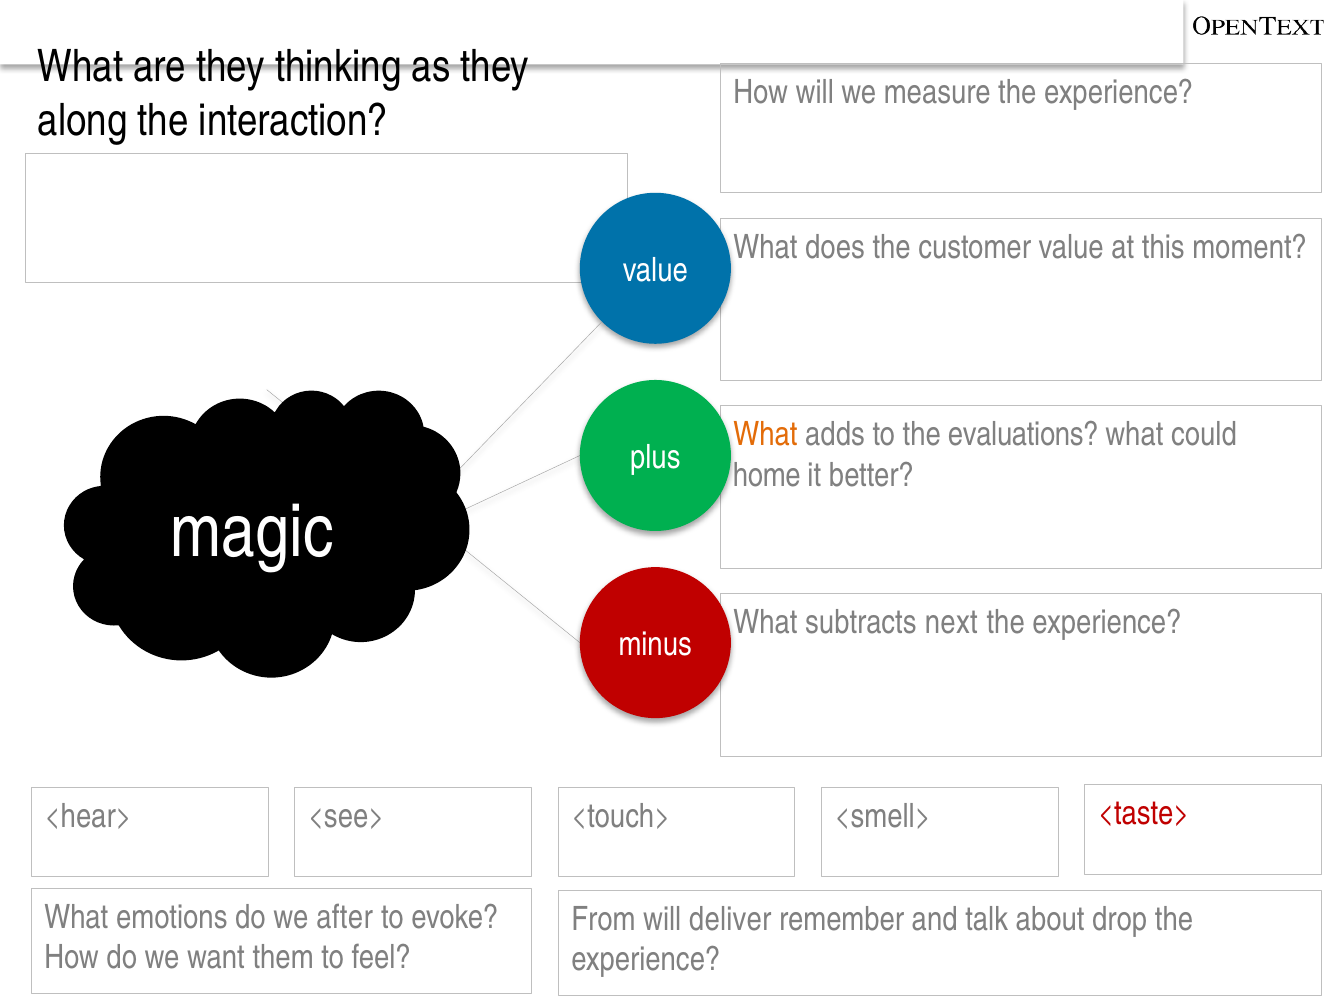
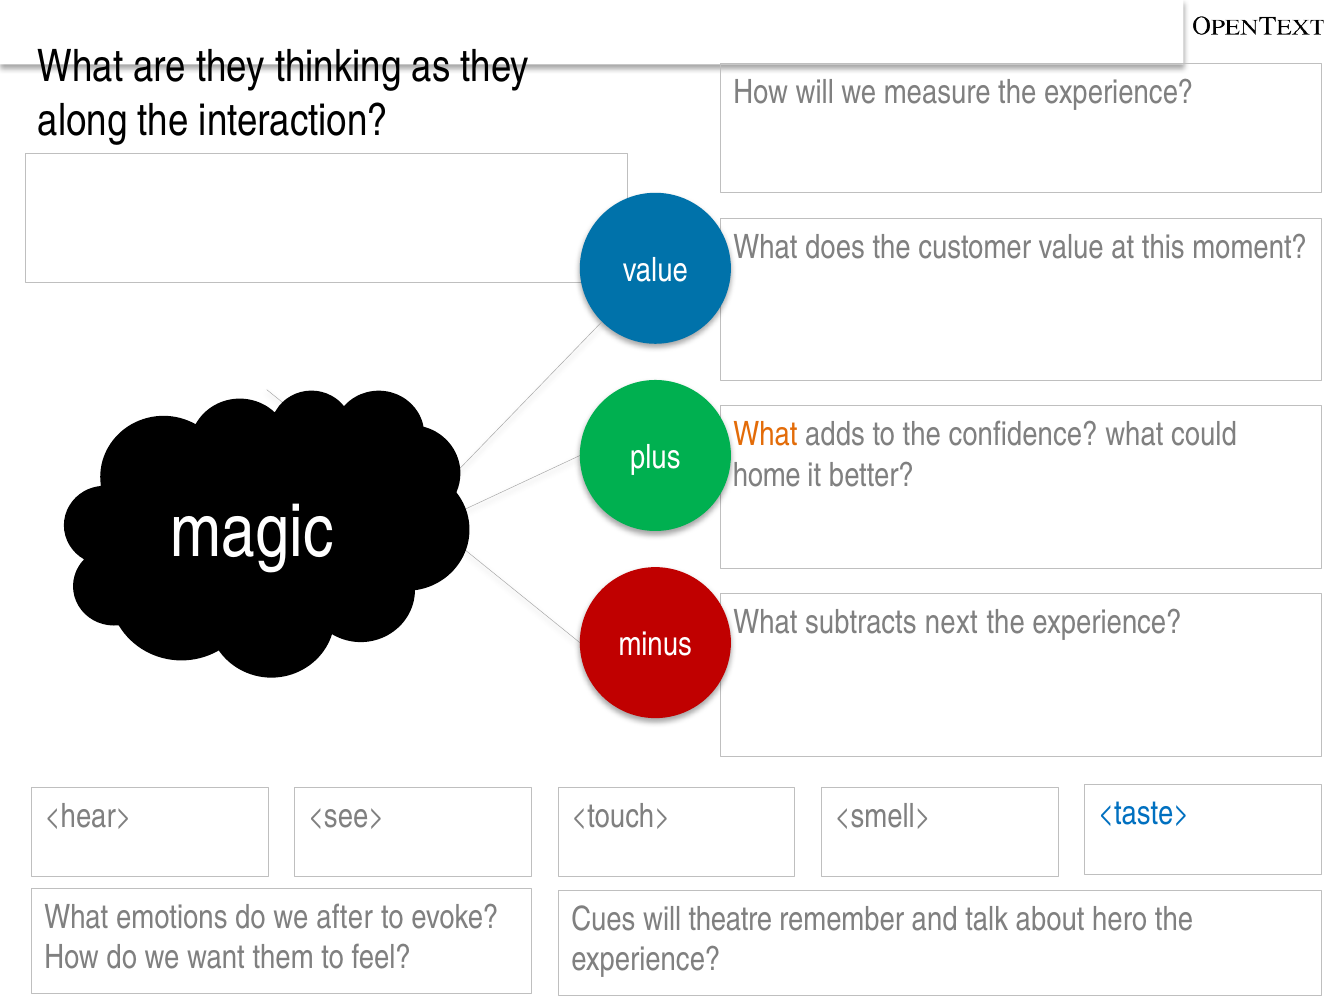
evaluations: evaluations -> confidence (1023, 435)
<taste> colour: red -> blue (1144, 814)
From: From -> Cues (603, 920)
deliver: deliver -> theatre (730, 920)
drop: drop -> hero (1120, 920)
